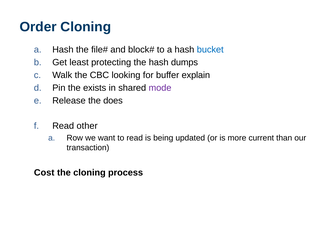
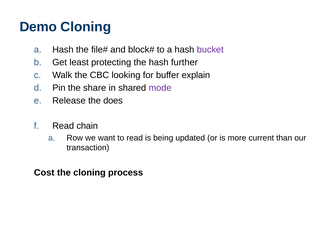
Order: Order -> Demo (38, 27)
bucket colour: blue -> purple (210, 50)
dumps: dumps -> further (184, 62)
exists: exists -> share (95, 88)
other: other -> chain (87, 126)
